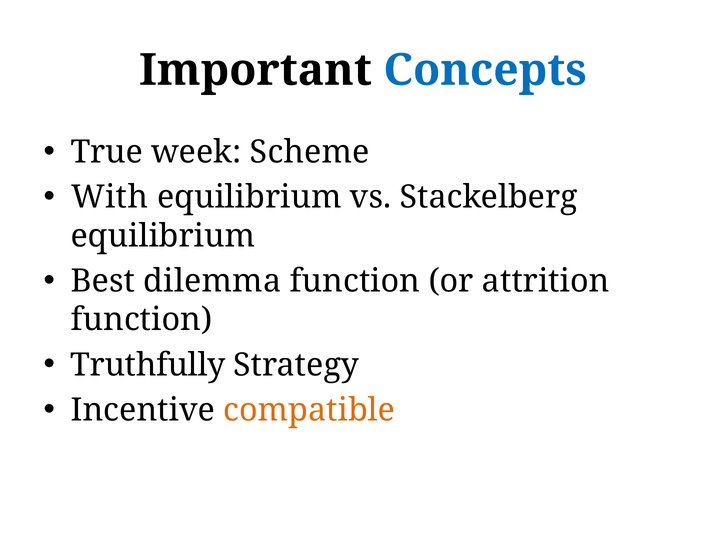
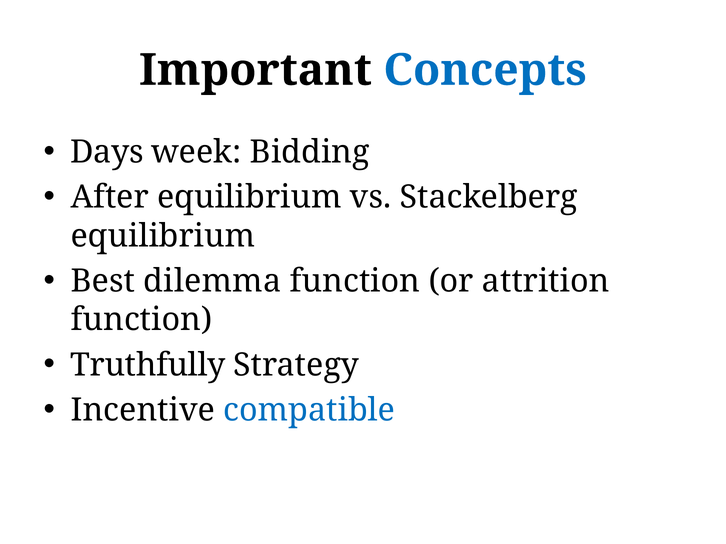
True: True -> Days (107, 152)
Scheme: Scheme -> Bidding (310, 152)
With: With -> After (110, 197)
compatible colour: orange -> blue (309, 411)
